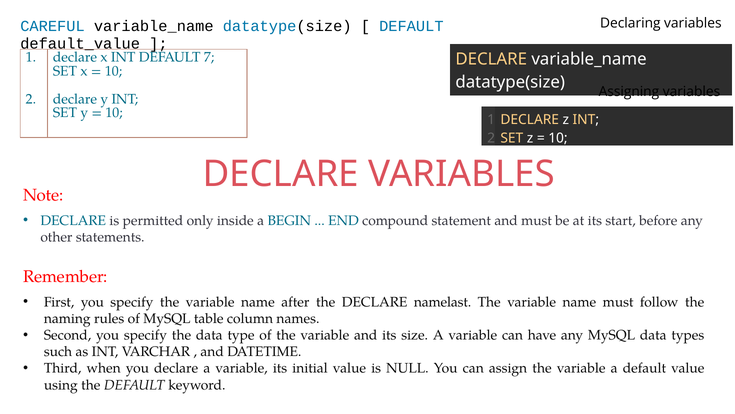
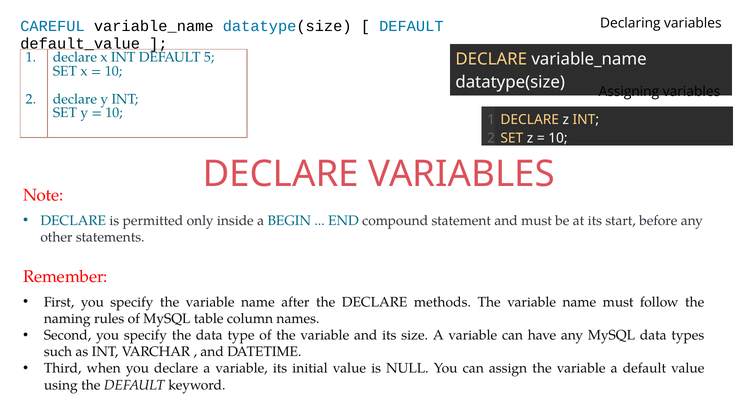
7: 7 -> 5 (209, 57)
namelast: namelast -> methods (442, 302)
